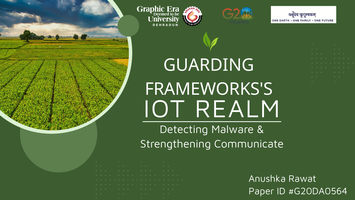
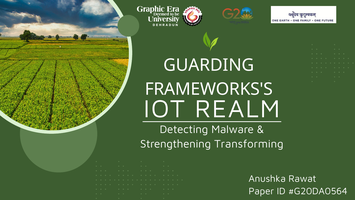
Communicate: Communicate -> Transforming (249, 144)
